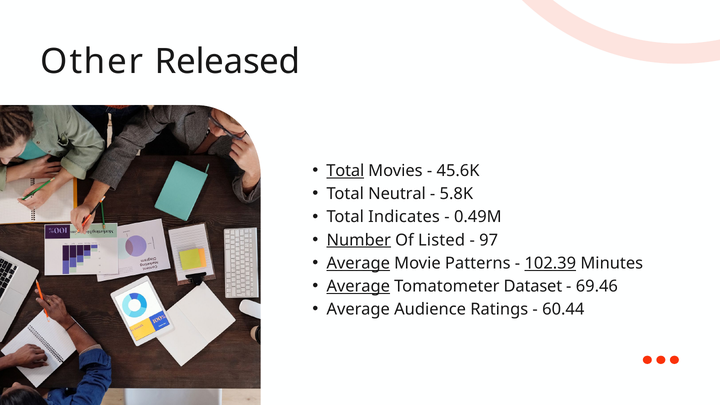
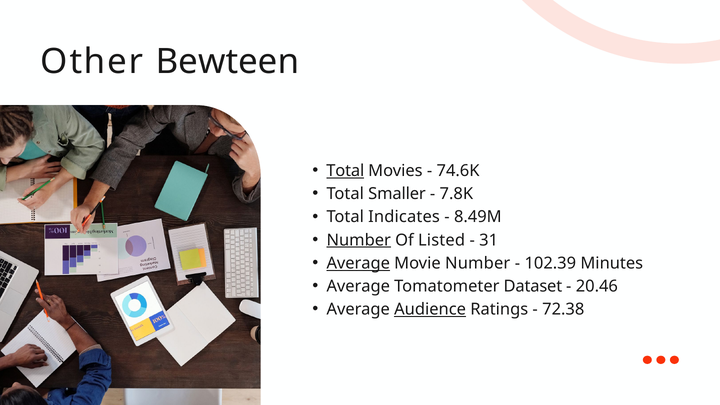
Released: Released -> Bewteen (227, 62)
45.6K: 45.6K -> 74.6K (458, 171)
Neutral: Neutral -> Smaller (397, 194)
5.8K: 5.8K -> 7.8K (456, 194)
0.49M: 0.49M -> 8.49M (478, 217)
97: 97 -> 31 (489, 240)
Movie Patterns: Patterns -> Number (478, 263)
102.39 underline: present -> none (550, 263)
Average underline: present -> none (358, 286)
69.46: 69.46 -> 20.46 (597, 286)
Audience underline: none -> present (430, 309)
60.44: 60.44 -> 72.38 (563, 309)
